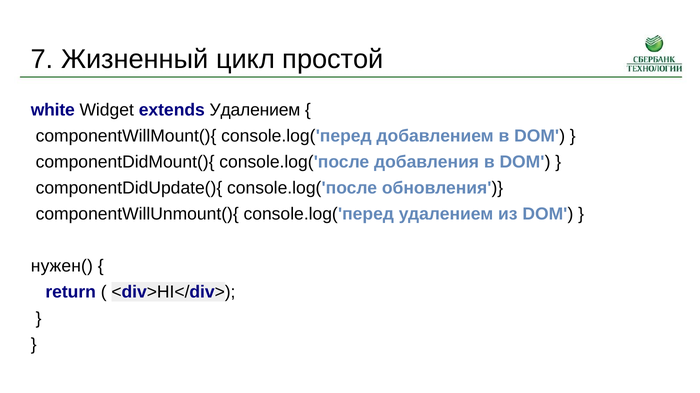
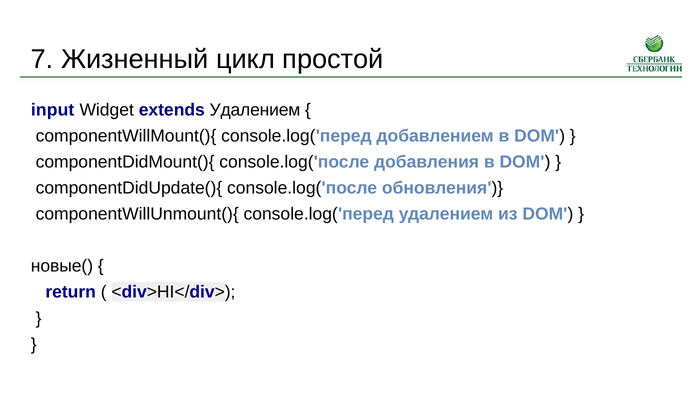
white: white -> input (53, 110)
нужен(: нужен( -> новые( (62, 267)
